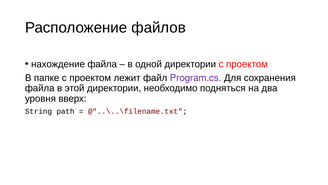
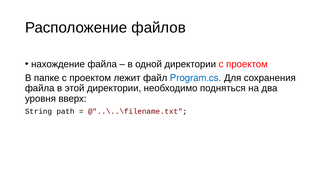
Program.cs colour: purple -> blue (196, 78)
